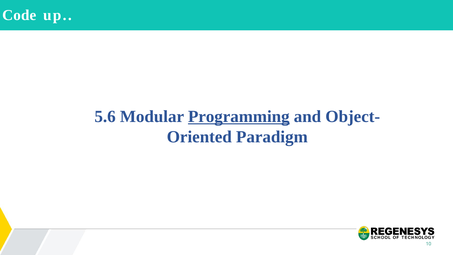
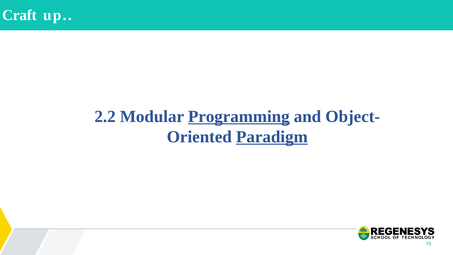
Code: Code -> Craft (19, 15)
5.6: 5.6 -> 2.2 (105, 116)
Paradigm underline: none -> present (272, 137)
